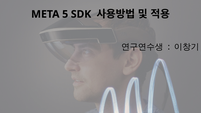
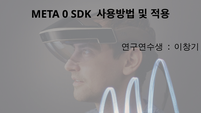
5: 5 -> 0 (65, 14)
